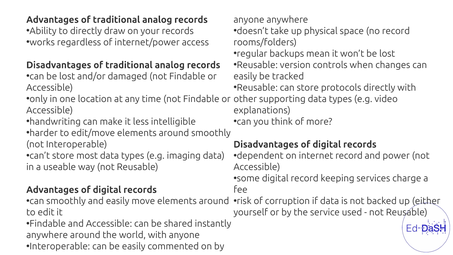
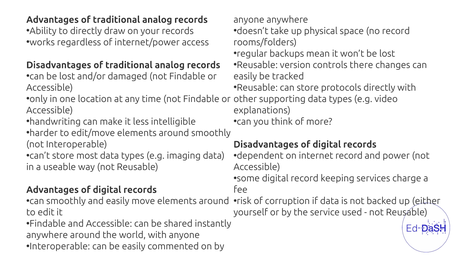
when: when -> there (361, 65)
